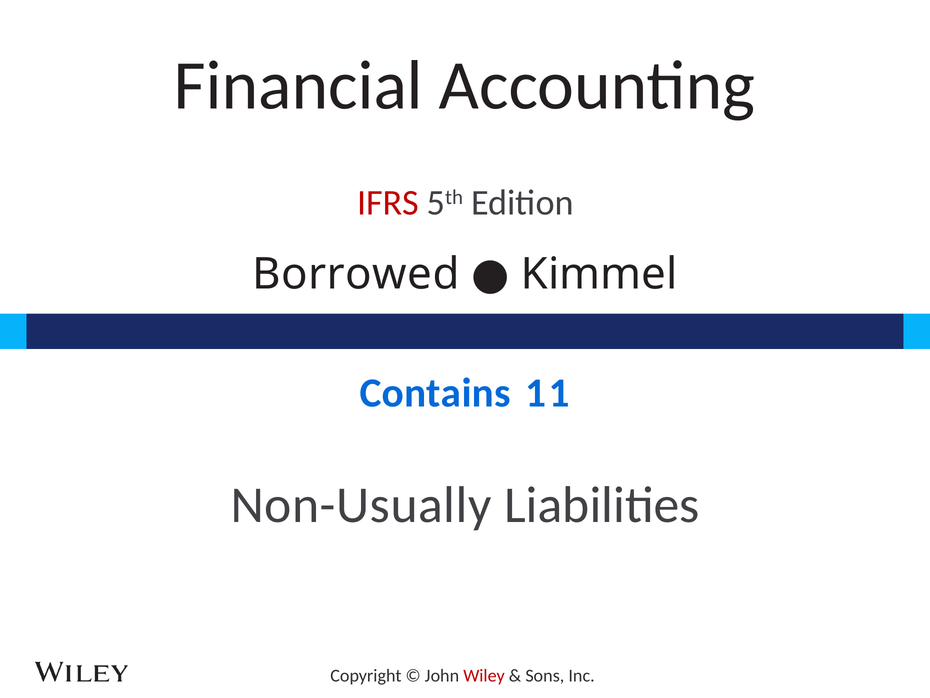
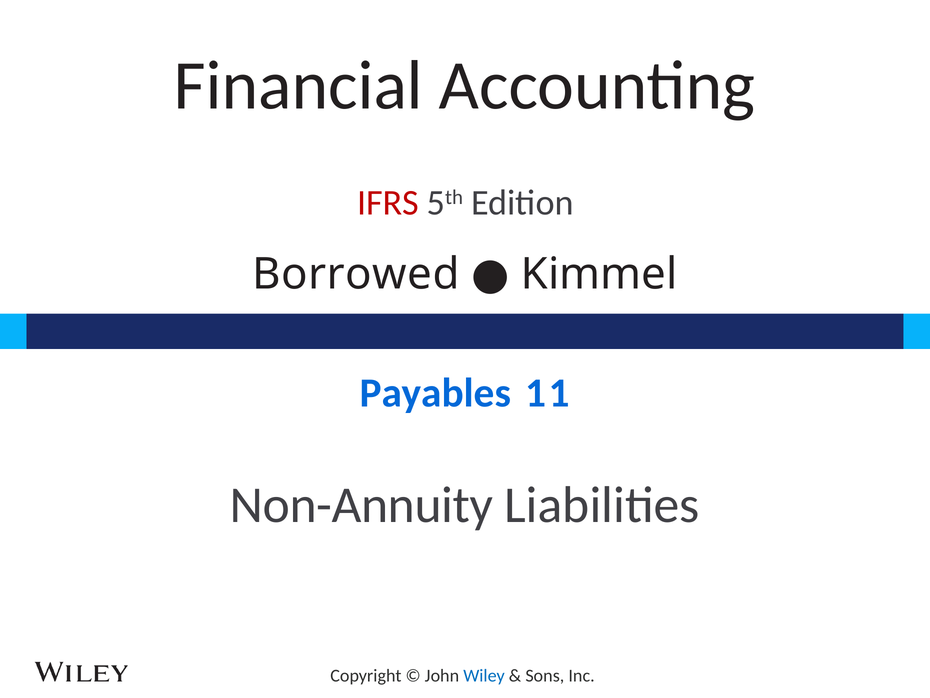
Contains: Contains -> Payables (435, 393)
Non-Usually: Non-Usually -> Non-Annuity (361, 505)
Wiley colour: red -> blue (484, 675)
